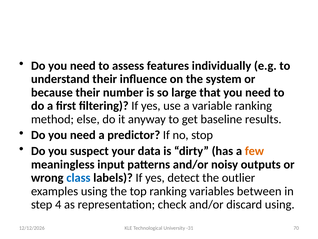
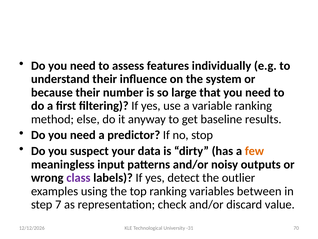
class colour: blue -> purple (78, 177)
4: 4 -> 7 (58, 204)
discard using: using -> value (280, 204)
